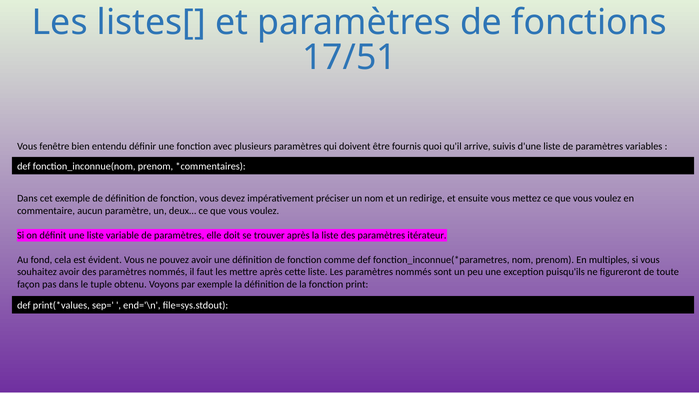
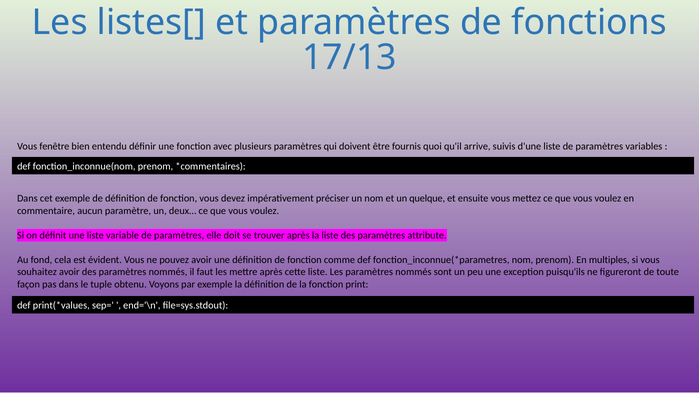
17/51: 17/51 -> 17/13 (350, 57)
redirige: redirige -> quelque (427, 199)
itérateur: itérateur -> attribute (427, 235)
